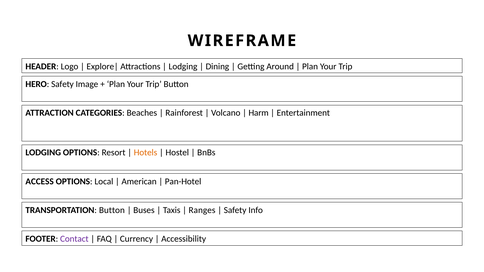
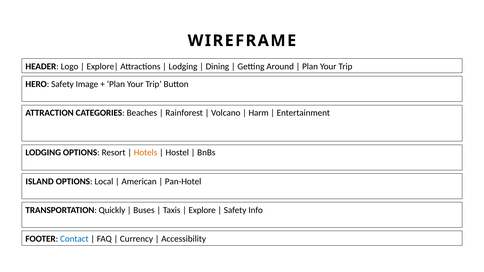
ACCESS: ACCESS -> ISLAND (40, 182)
TRANSPORTATION Button: Button -> Quickly (112, 210)
Ranges: Ranges -> Explore (202, 210)
Contact colour: purple -> blue (74, 239)
